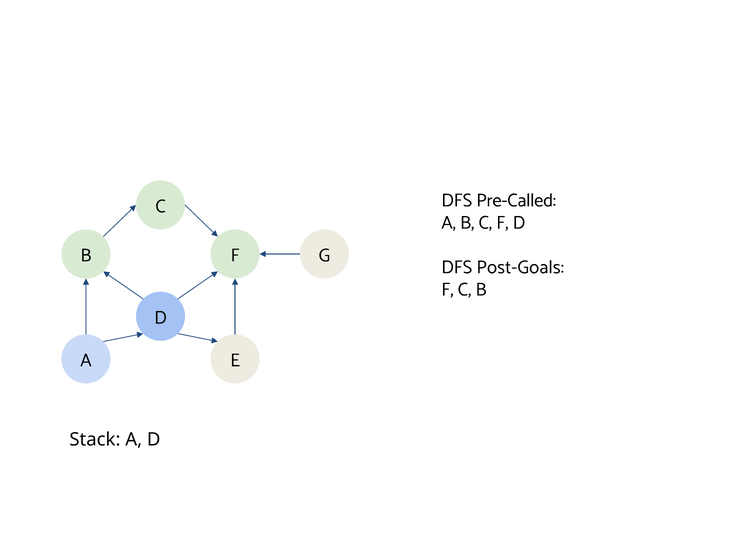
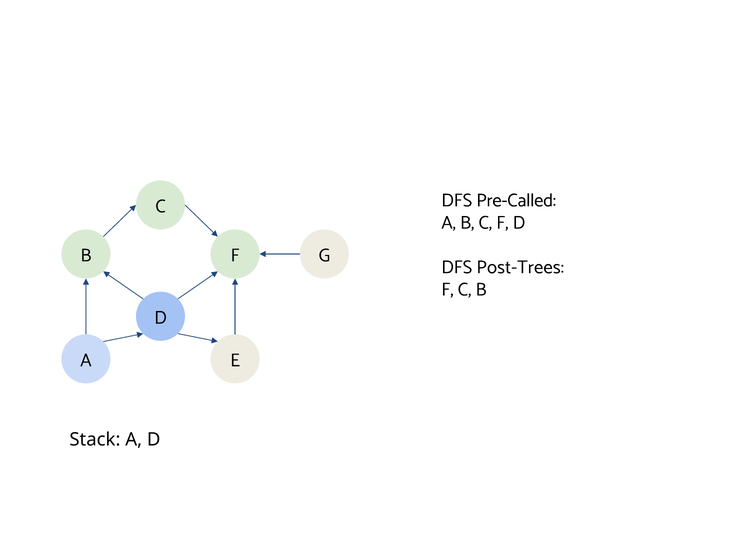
Post-Goals: Post-Goals -> Post-Trees (520, 267)
